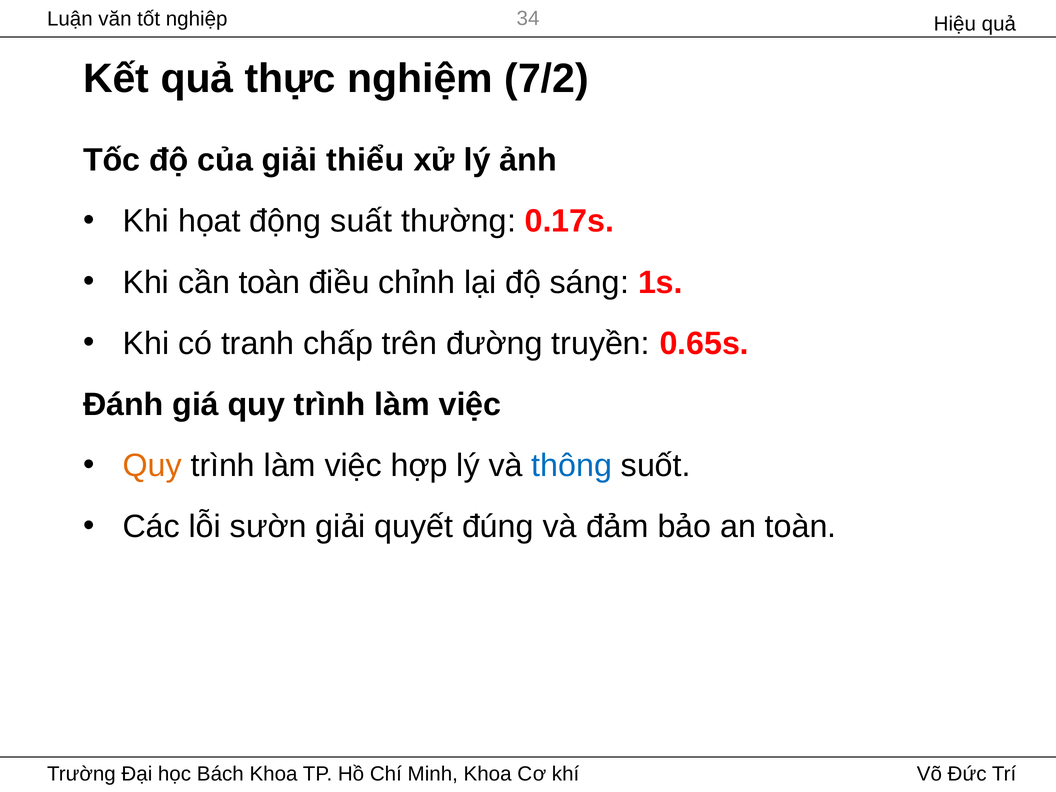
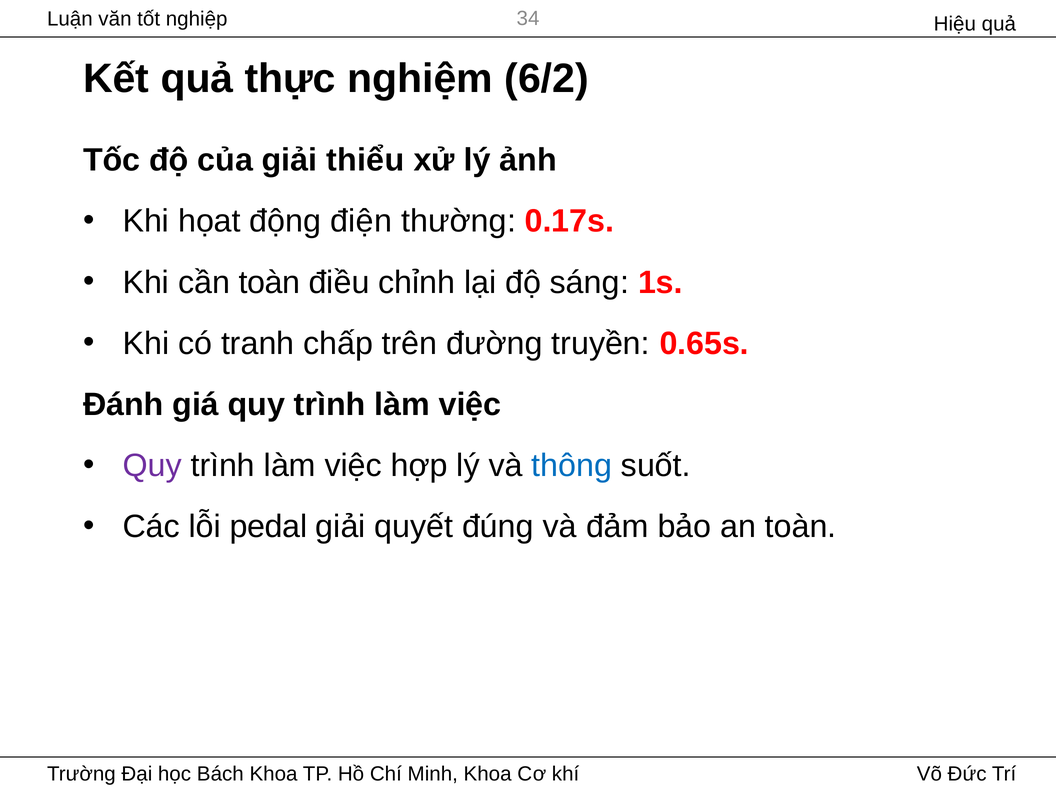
7/2: 7/2 -> 6/2 (547, 79)
suất: suất -> điện (361, 221)
Quy colour: orange -> purple (152, 466)
sườn: sườn -> pedal (268, 527)
